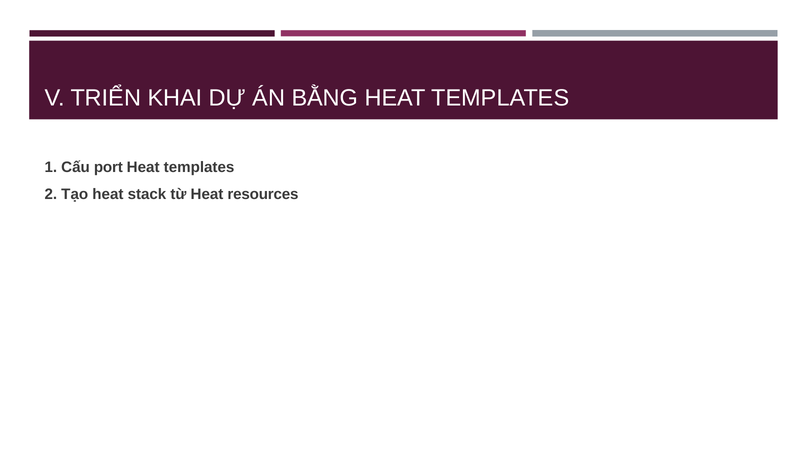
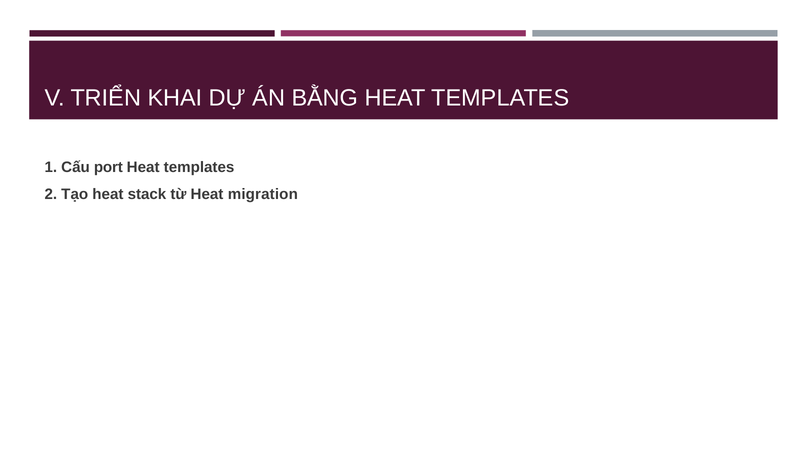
resources: resources -> migration (263, 194)
